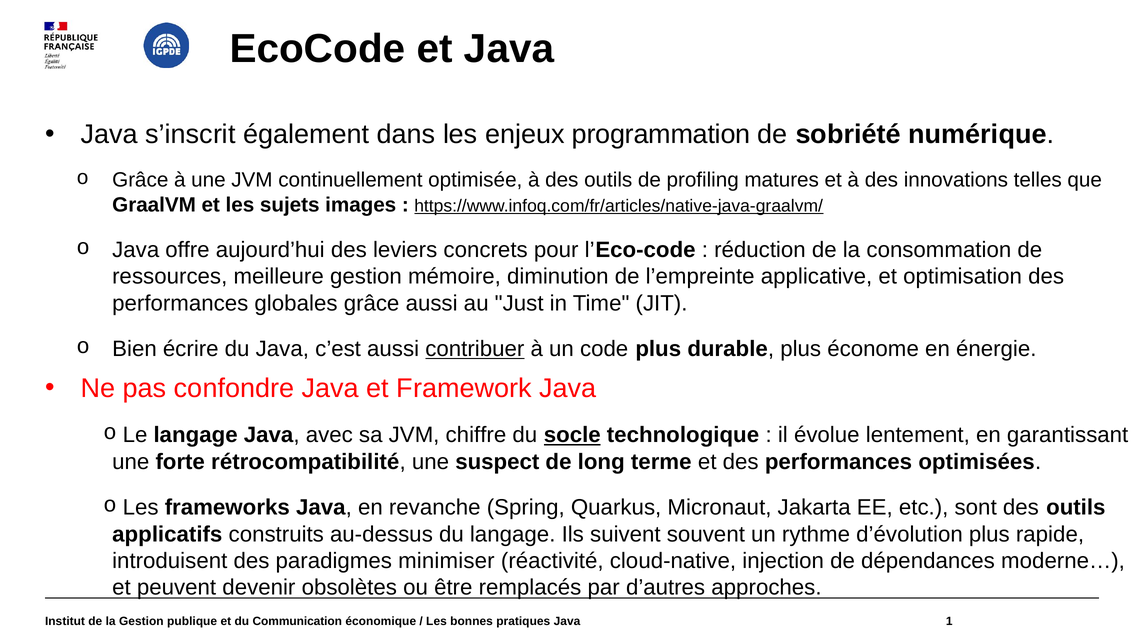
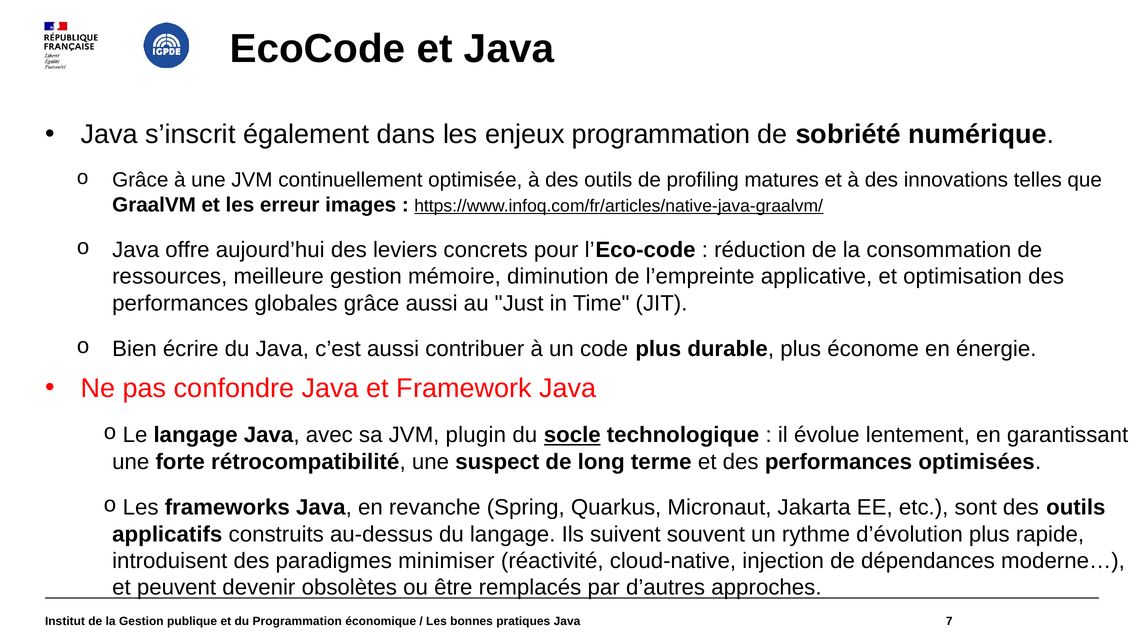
sujets: sujets -> erreur (290, 205)
contribuer underline: present -> none (475, 349)
chiffre: chiffre -> plugin (476, 435)
du Communication: Communication -> Programmation (297, 622)
1: 1 -> 7 (949, 622)
